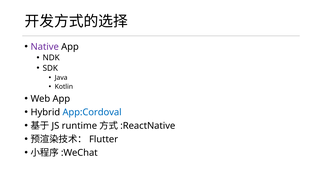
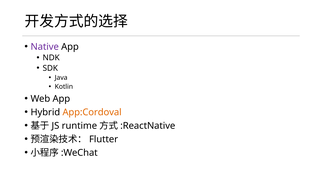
App:Cordoval colour: blue -> orange (92, 112)
